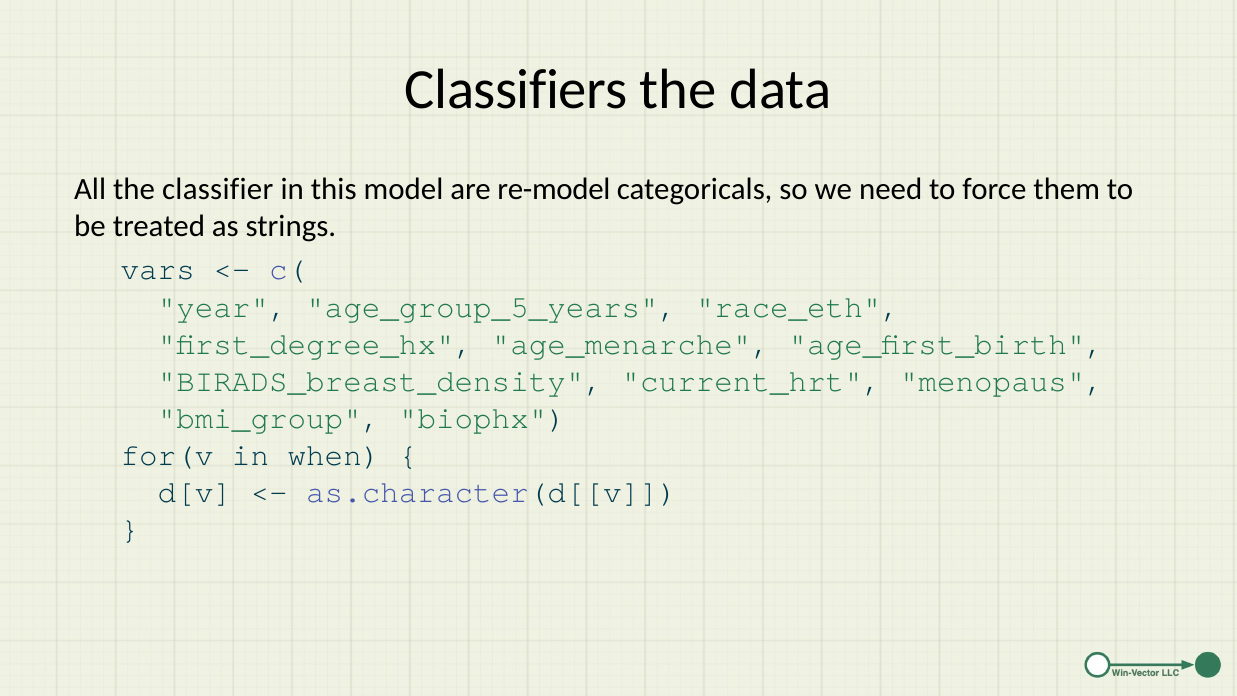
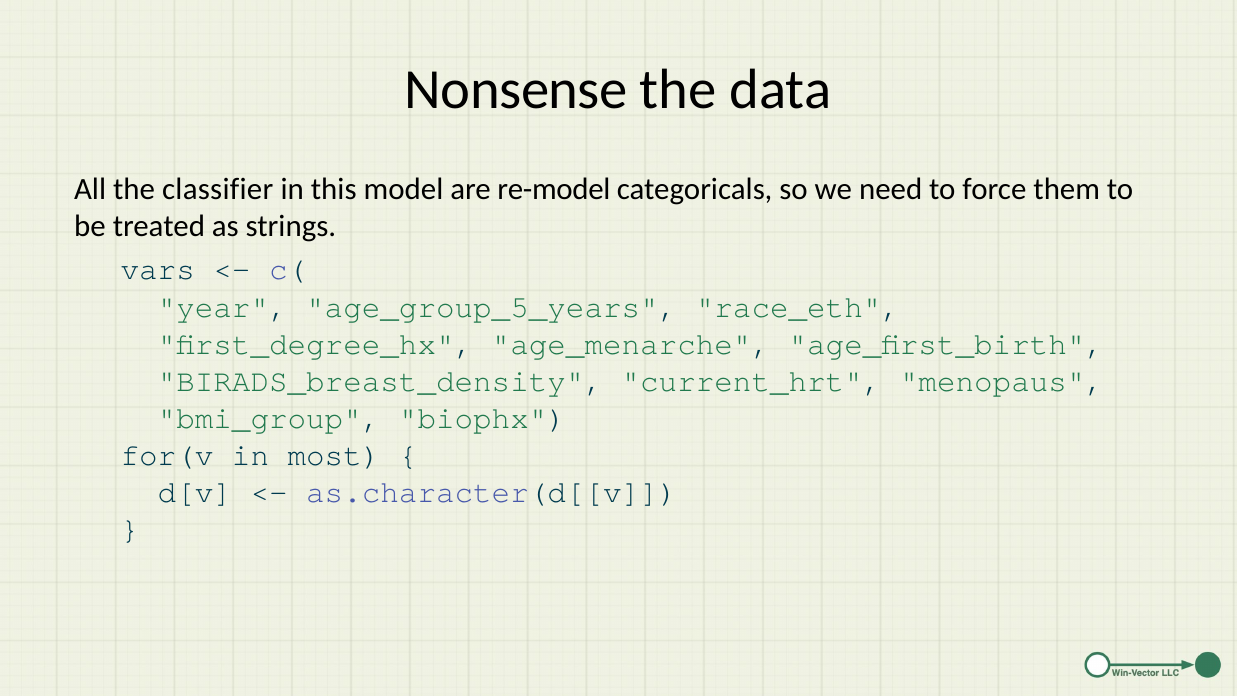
Classifiers: Classifiers -> Nonsense (516, 90)
when: when -> most (334, 455)
